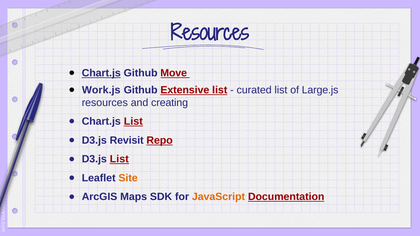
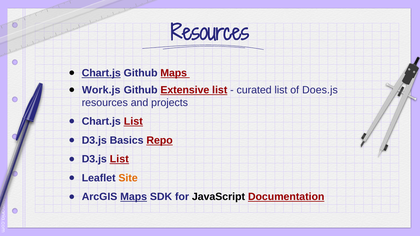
Github Move: Move -> Maps (174, 73)
Large.js: Large.js -> Does.js (320, 90)
creating: creating -> projects (170, 103)
Revisit: Revisit -> Basics (127, 140)
Maps underline: none -> present (134, 197)
JavaScript colour: orange -> black (218, 197)
